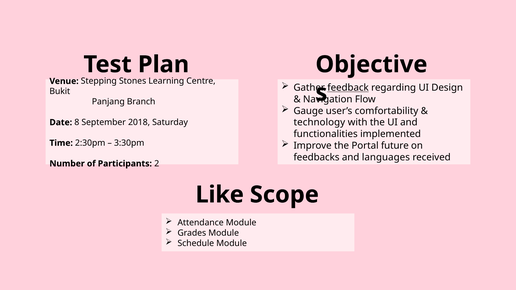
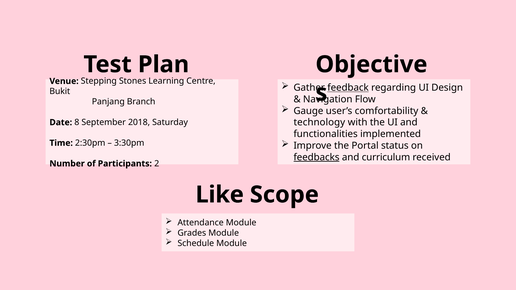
future: future -> status (395, 146)
feedbacks underline: none -> present (316, 157)
languages: languages -> curriculum (386, 157)
